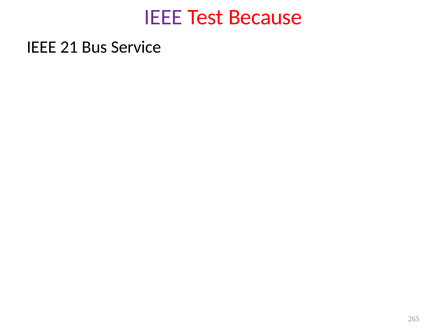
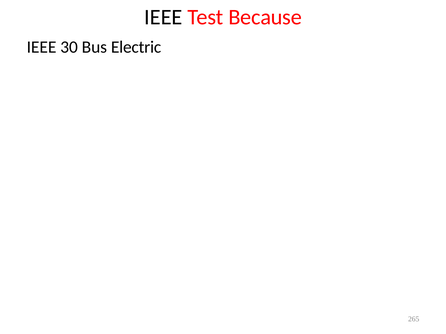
IEEE colour: purple -> black (163, 17)
21: 21 -> 30 (69, 47)
Service: Service -> Electric (136, 47)
